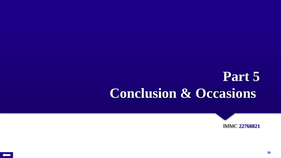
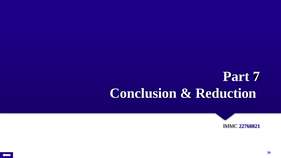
5: 5 -> 7 (256, 77)
Occasions: Occasions -> Reduction (226, 93)
